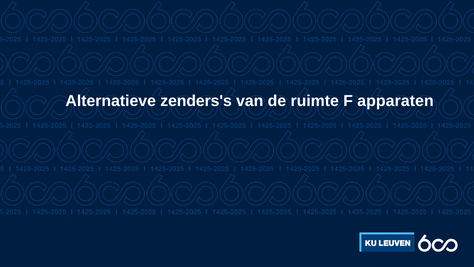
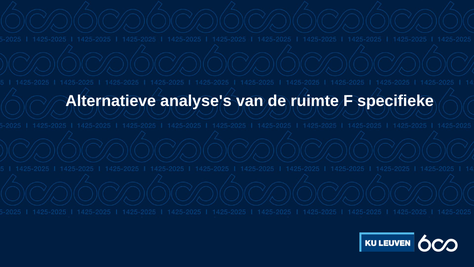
zenders's: zenders's -> analyse's (196, 101)
apparaten: apparaten -> specifieke (396, 101)
